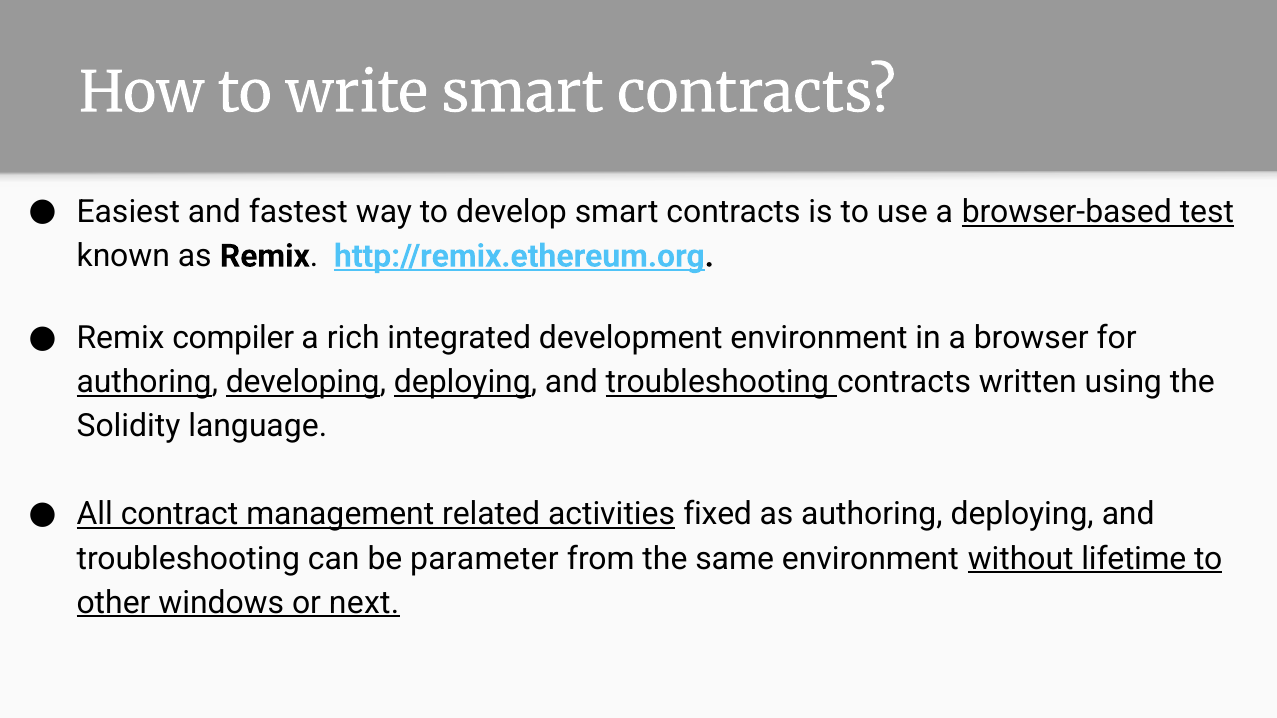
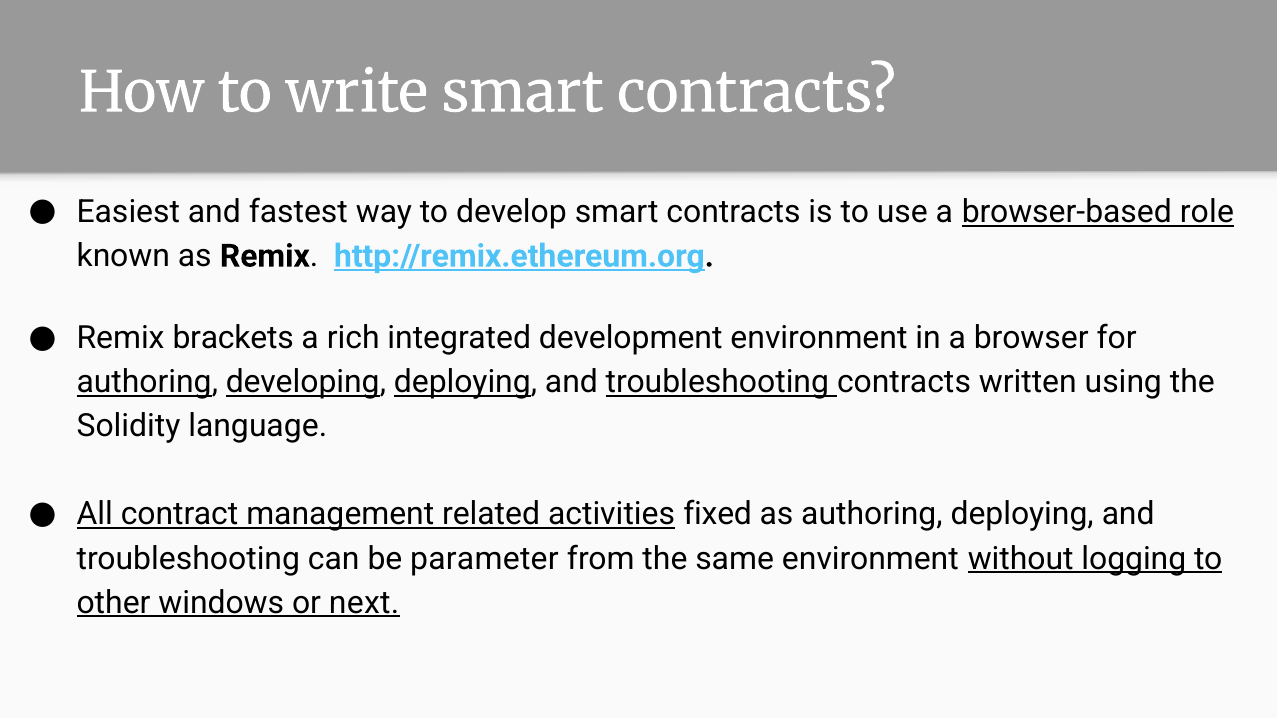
test: test -> role (1207, 212)
compiler: compiler -> brackets (233, 339)
lifetime: lifetime -> logging (1134, 559)
